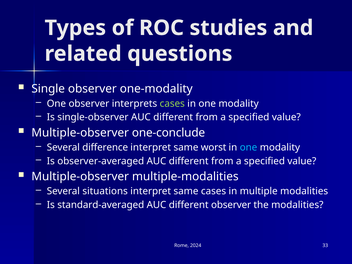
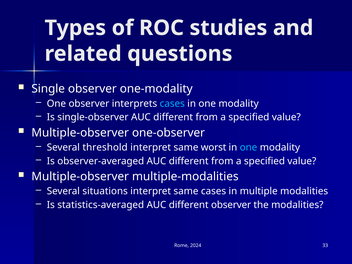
cases colour: light green -> light blue (172, 104)
one-conclude: one-conclude -> one-observer (168, 133)
difference: difference -> threshold (105, 147)
standard-averaged: standard-averaged -> statistics-averaged (101, 205)
